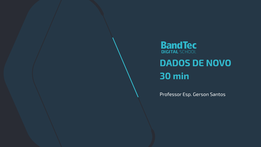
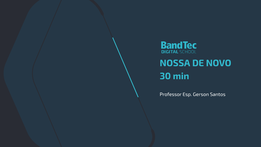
DADOS: DADOS -> NOSSA (175, 63)
